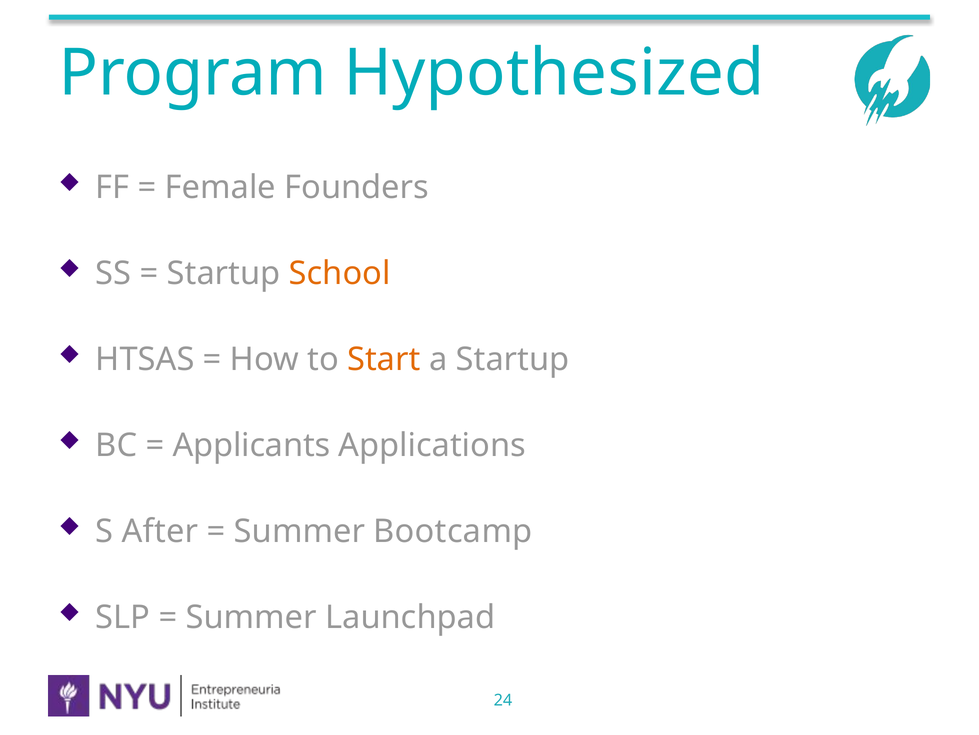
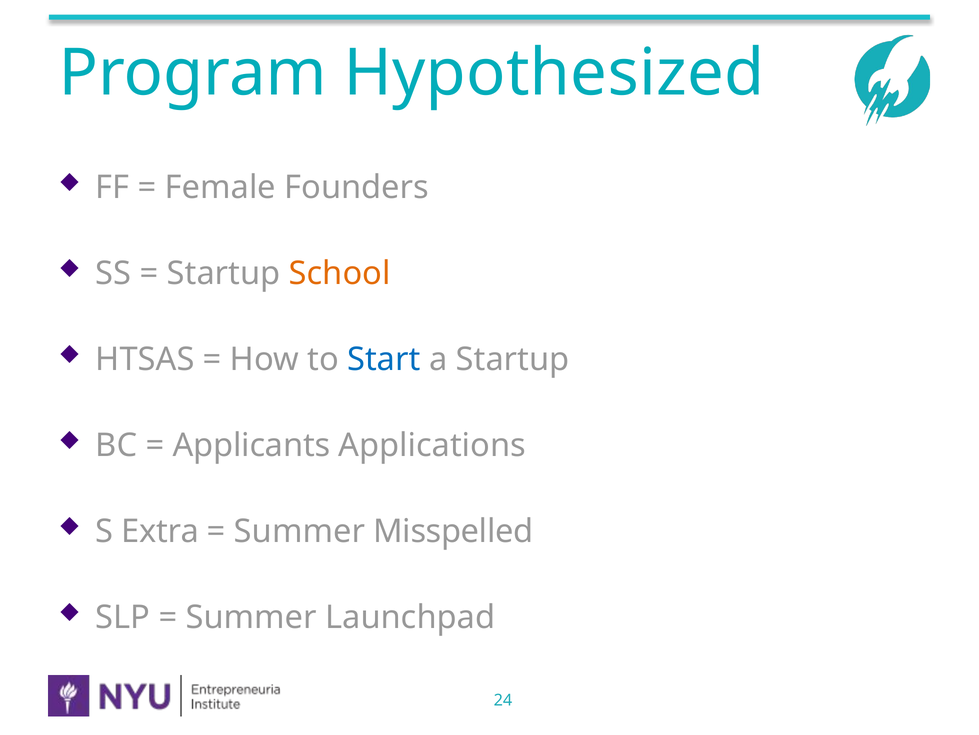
Start colour: orange -> blue (384, 359)
After: After -> Extra (160, 531)
Bootcamp: Bootcamp -> Misspelled (453, 531)
